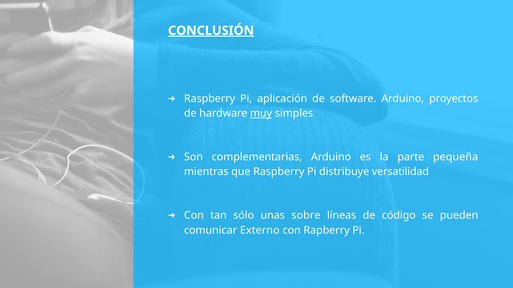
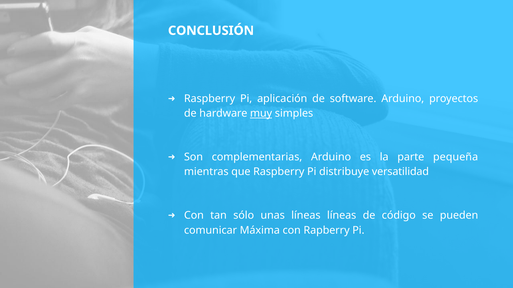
CONCLUSIÓN underline: present -> none (211, 31)
unas sobre: sobre -> líneas (306, 216)
Externo: Externo -> Máxima (260, 231)
